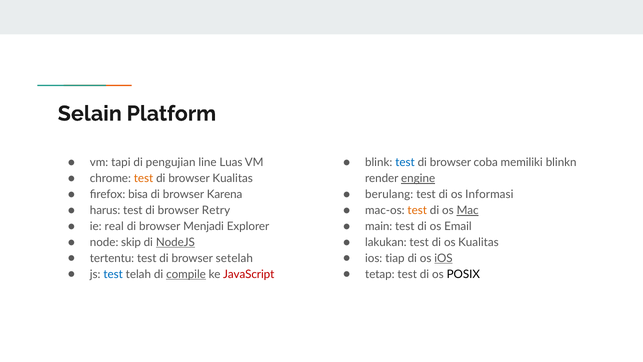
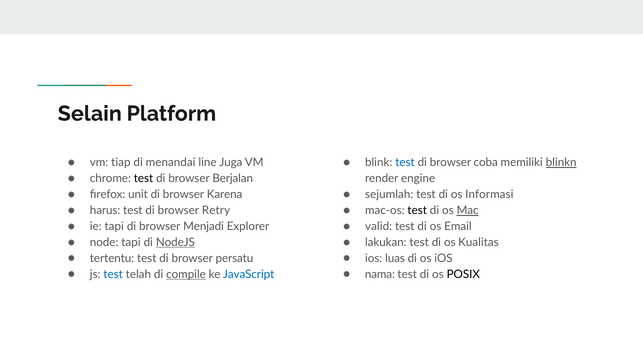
tapi: tapi -> tiap (121, 162)
pengujian: pengujian -> menandai (171, 162)
Luas: Luas -> Juga (231, 162)
blinkn underline: none -> present (561, 162)
test colour: orange -> black (144, 178)
browser Kualitas: Kualitas -> Berjalan (233, 178)
engine underline: present -> none (418, 178)
bisa: bisa -> unit (138, 194)
berulang: berulang -> sejumlah (389, 194)
test colour: orange -> black (417, 210)
ie real: real -> tapi (114, 226)
main: main -> valid (379, 226)
node skip: skip -> tapi (131, 242)
setelah: setelah -> persatu (234, 258)
tiap: tiap -> luas (395, 258)
iOS underline: present -> none (443, 258)
JavaScript colour: red -> blue (249, 274)
tetap: tetap -> nama (380, 274)
